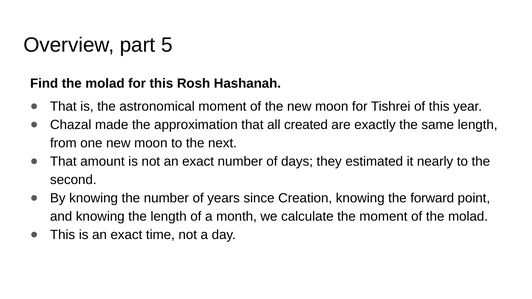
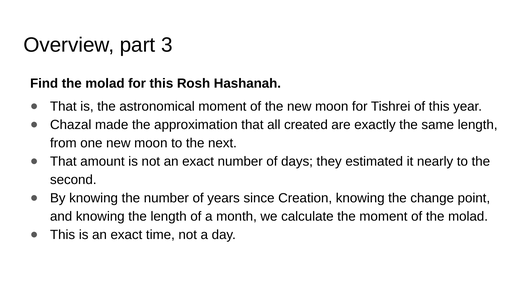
5: 5 -> 3 (167, 45)
forward: forward -> change (432, 198)
